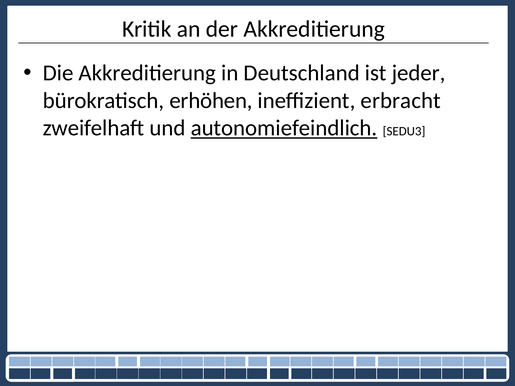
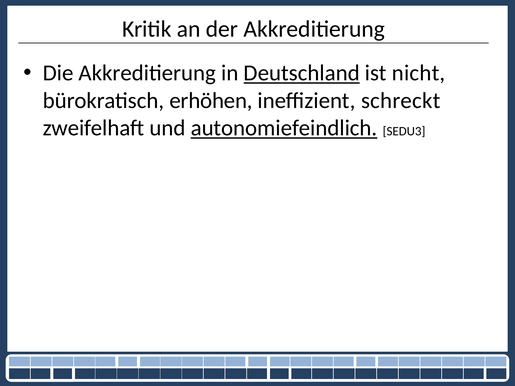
Deutschland underline: none -> present (302, 73)
jeder: jeder -> nicht (419, 73)
erbracht: erbracht -> schreckt (401, 101)
